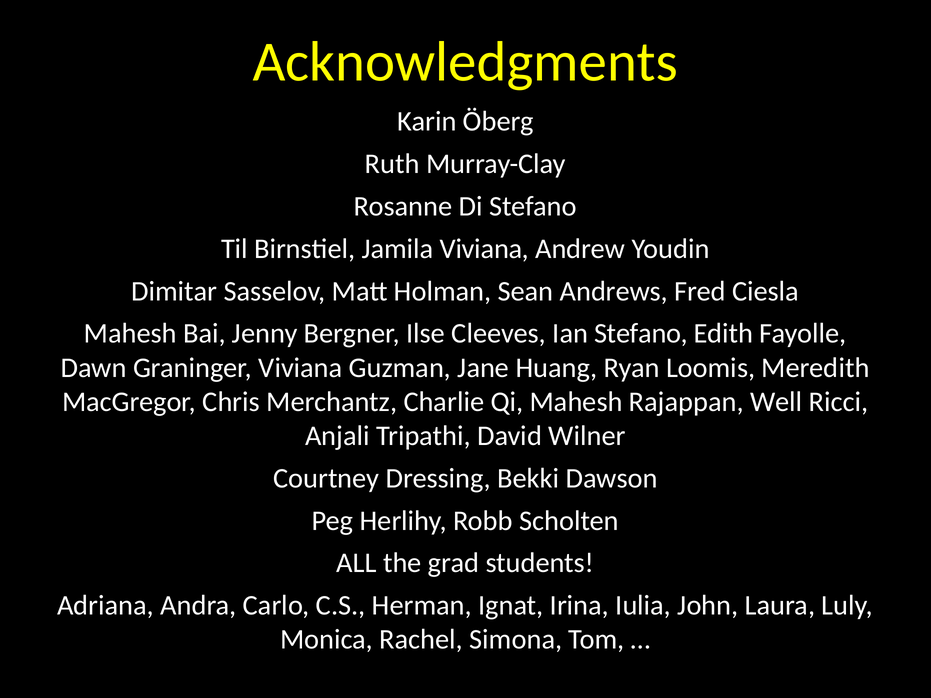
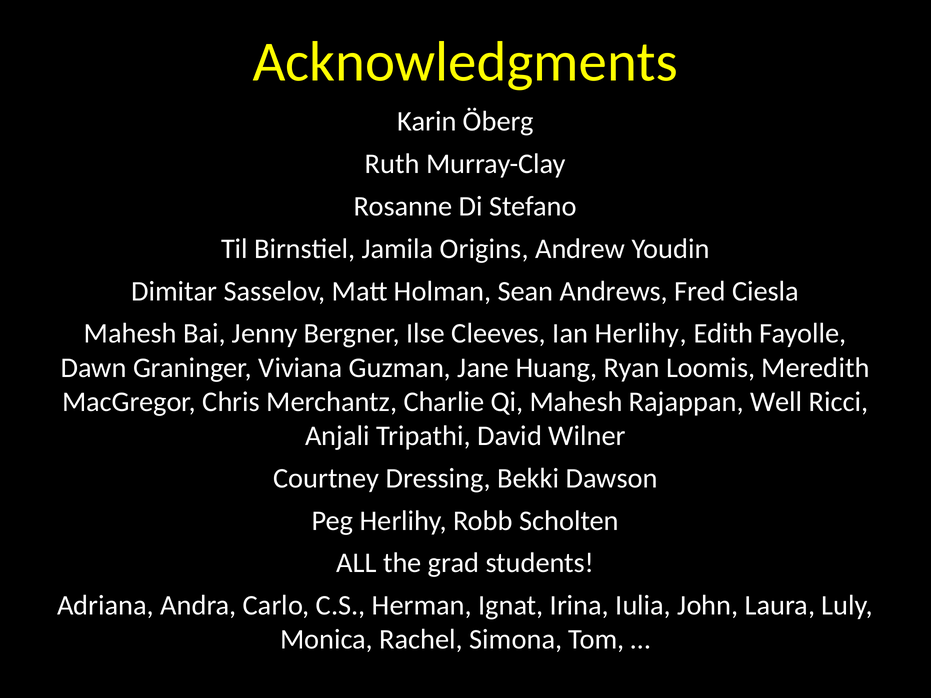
Jamila Viviana: Viviana -> Origins (484, 249)
Ian Stefano: Stefano -> Herlihy (641, 334)
